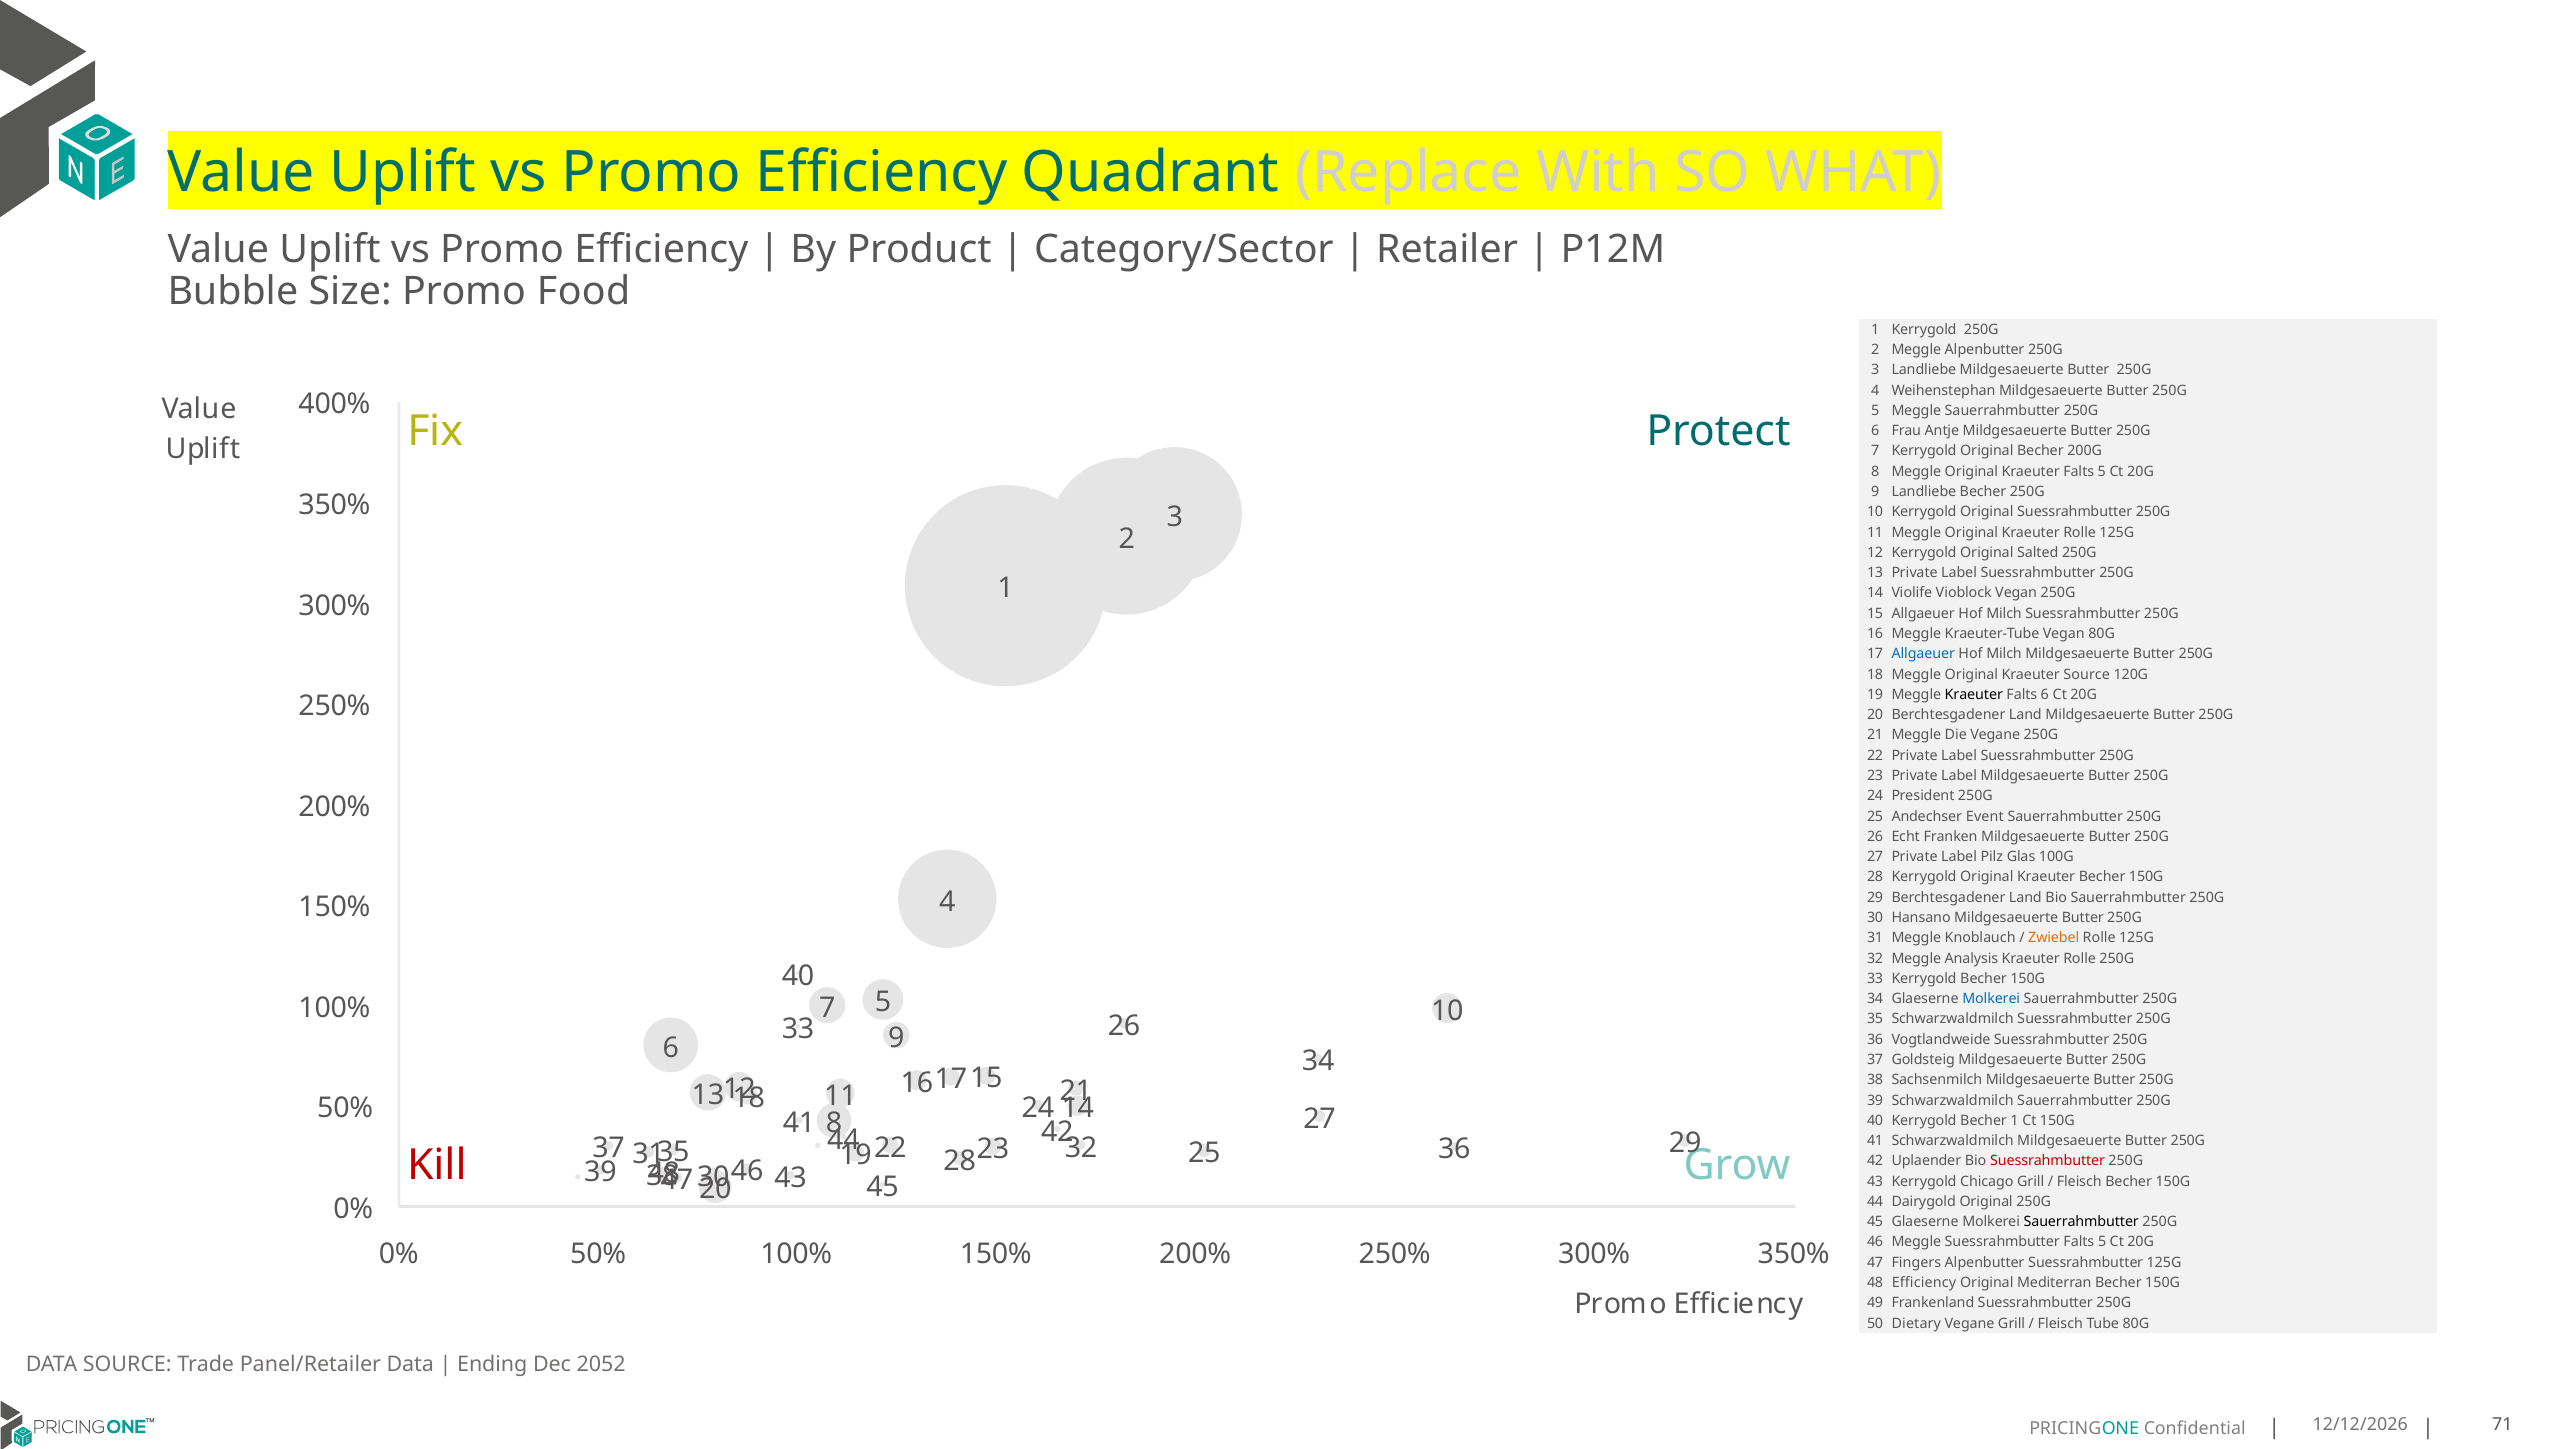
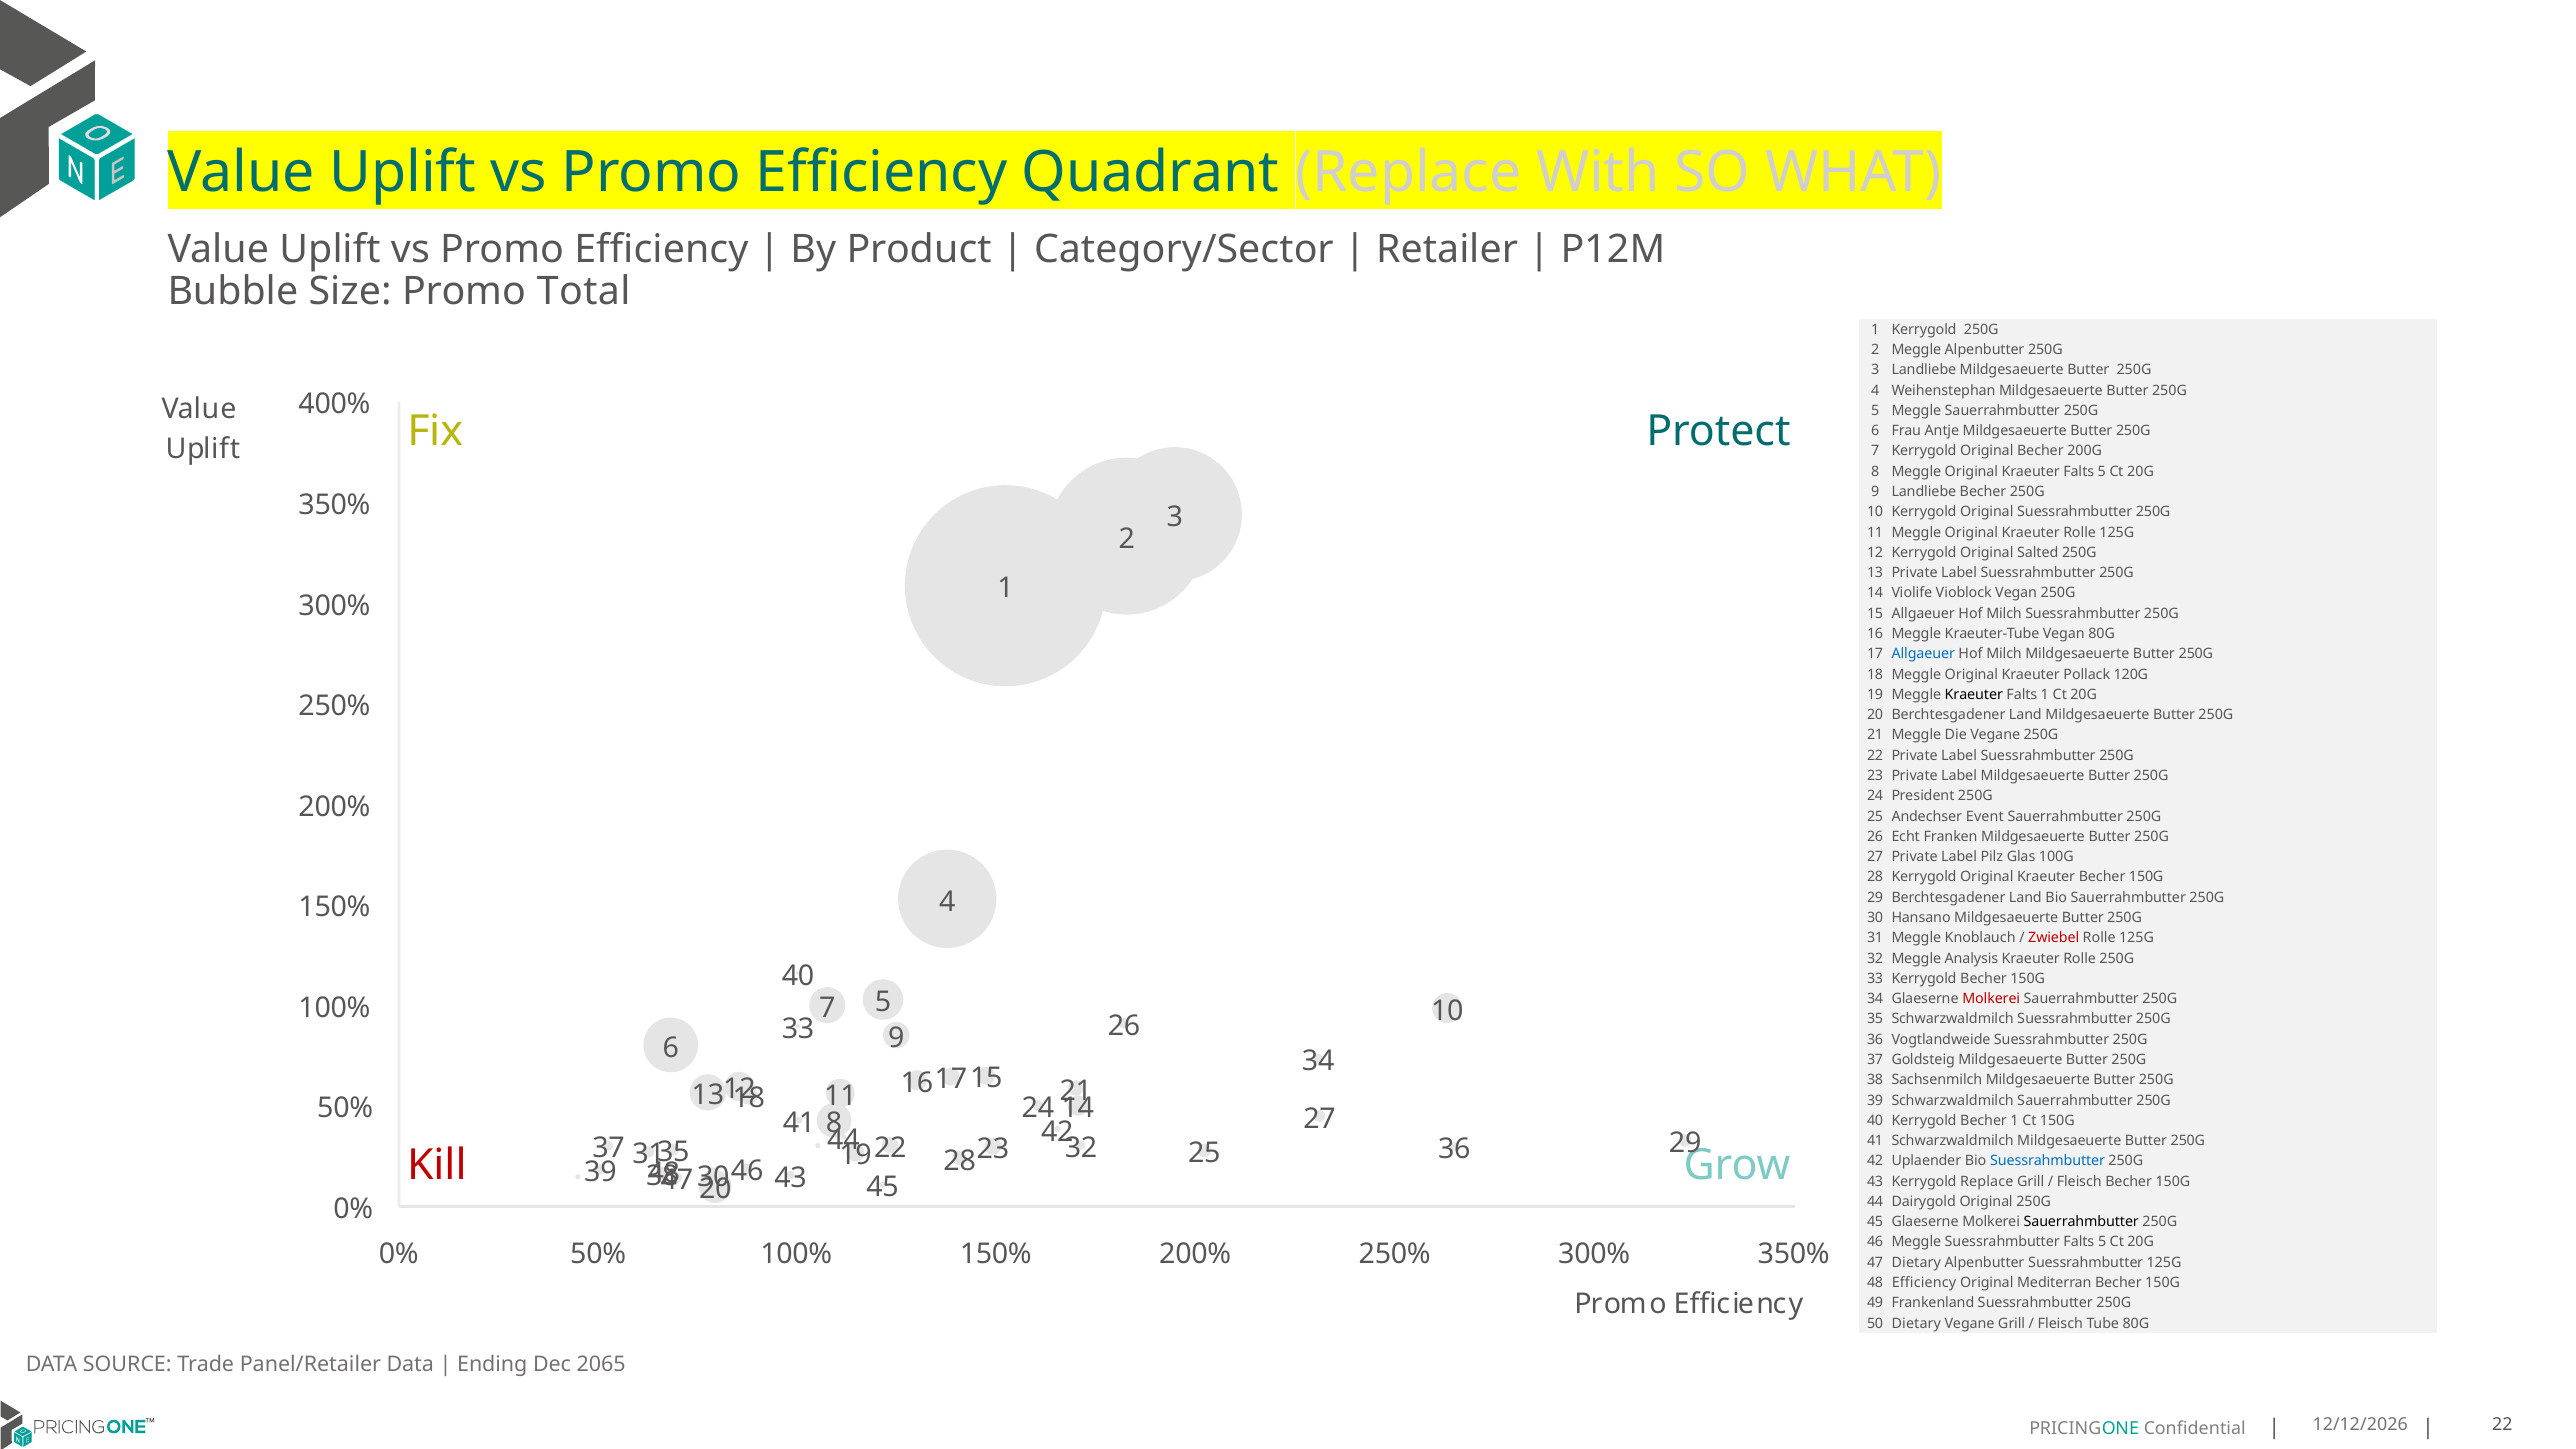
Food: Food -> Total (584, 292)
Kraeuter Source: Source -> Pollack (2087, 674)
Falts 6: 6 -> 1 (2045, 695)
Zwiebel colour: orange -> red (2054, 938)
Molkerei colour: blue -> red (1991, 999)
Suessrahmbutter colour: red -> blue (2048, 1161)
Kerrygold Chicago: Chicago -> Replace (1987, 1181)
47 Fingers: Fingers -> Dietary (1916, 1263)
2052: 2052 -> 2065 (601, 1365)
71: 71 -> 22 (2502, 1425)
